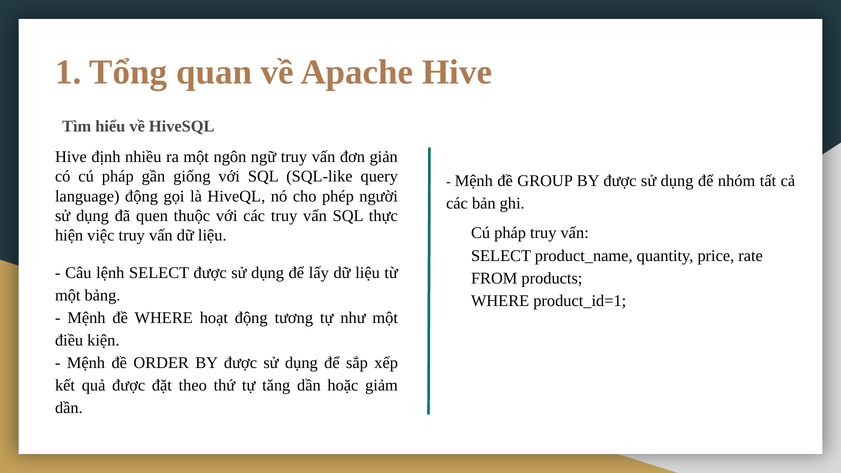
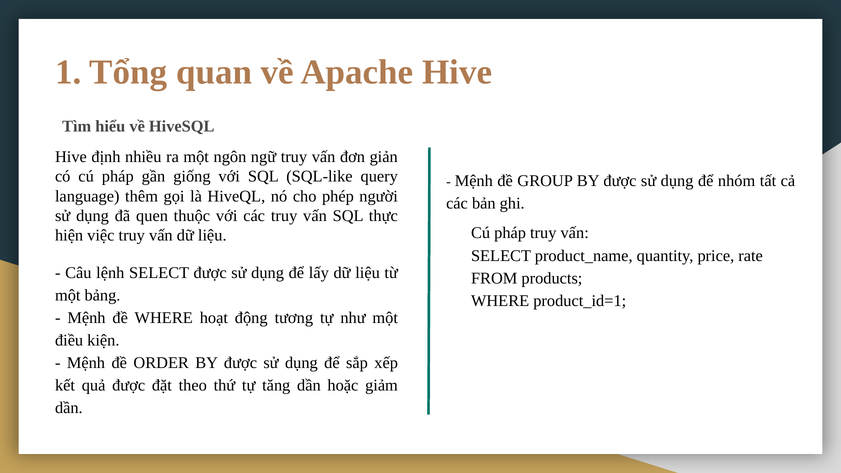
language động: động -> thêm (142, 196)
